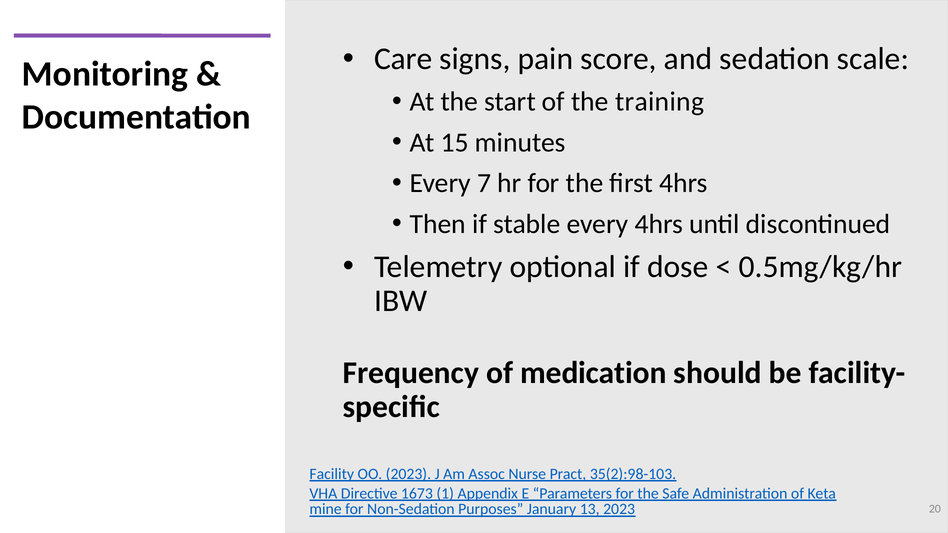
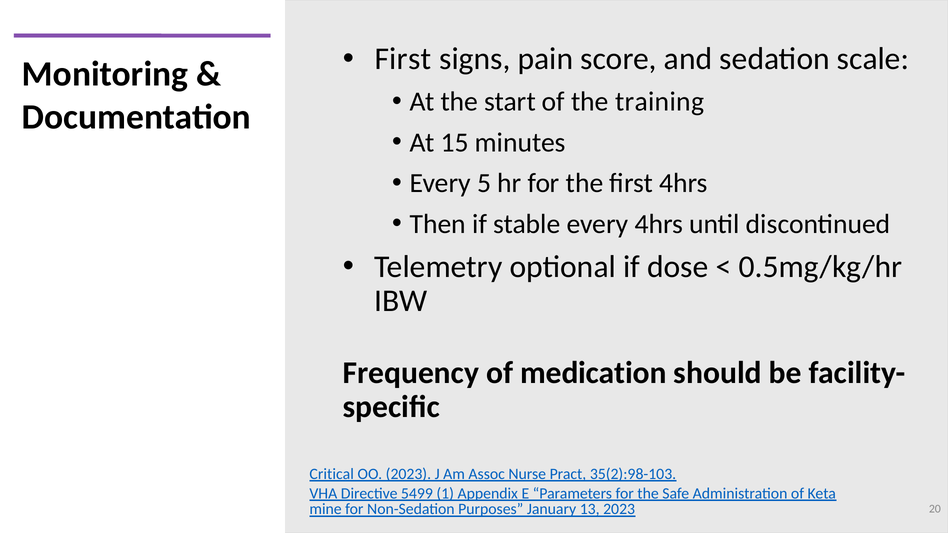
Care: Care -> First (403, 59)
7: 7 -> 5 (484, 183)
Facility: Facility -> Critical (332, 474)
1673: 1673 -> 5499 (417, 494)
